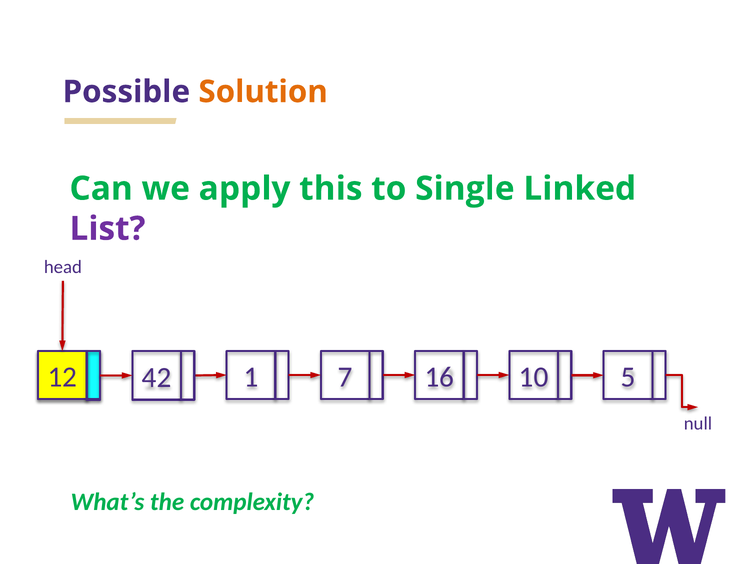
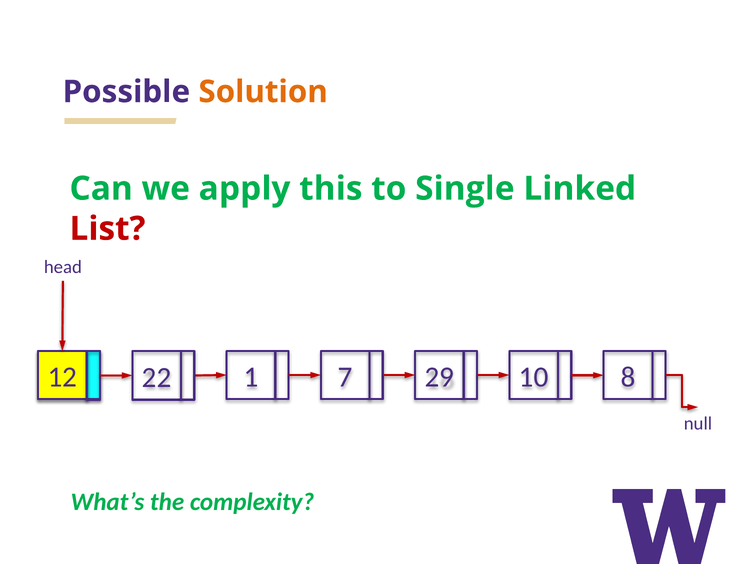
List colour: purple -> red (107, 229)
42: 42 -> 22 (157, 377)
16: 16 -> 29 (439, 377)
5: 5 -> 8 (628, 377)
